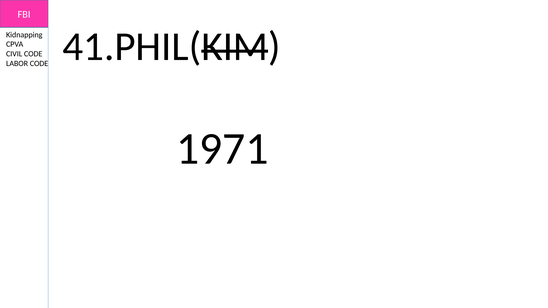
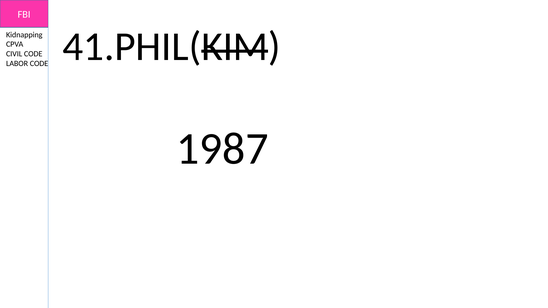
1971: 1971 -> 1987 (222, 149)
